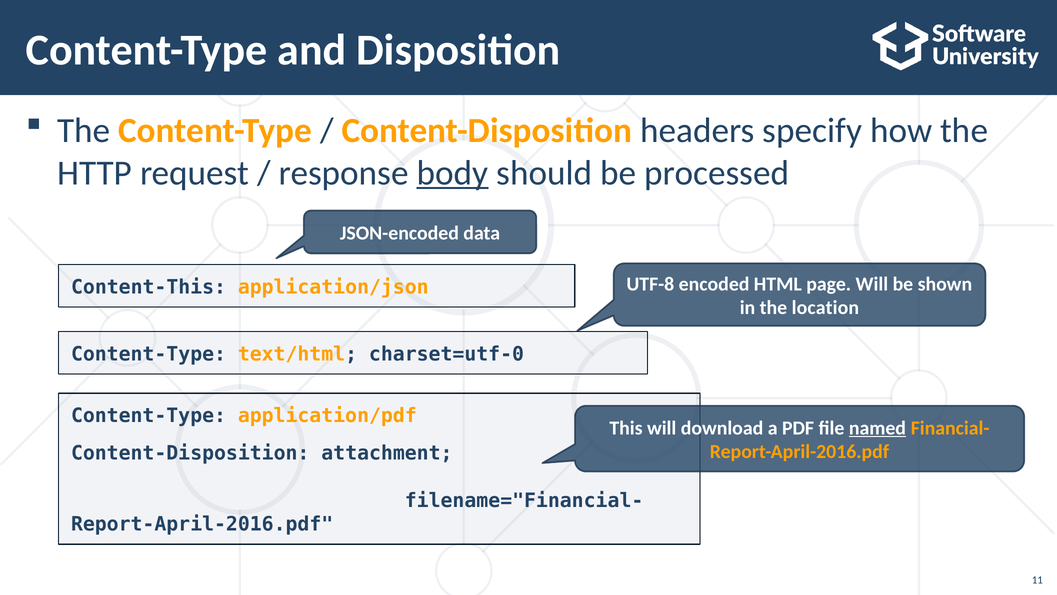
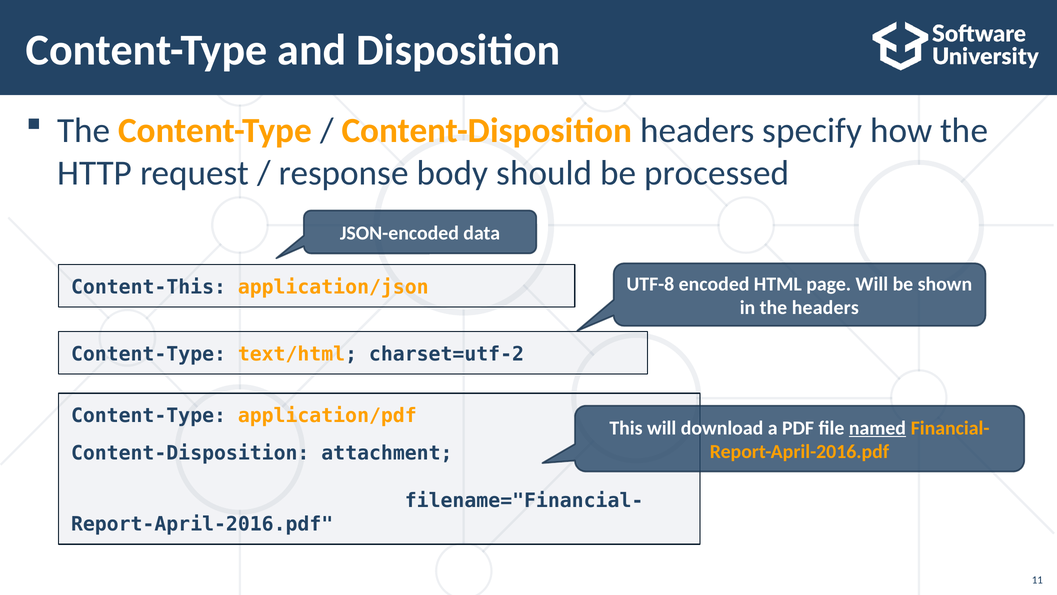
body underline: present -> none (453, 173)
the location: location -> headers (825, 308)
charset=utf-0: charset=utf-0 -> charset=utf-2 (447, 354)
